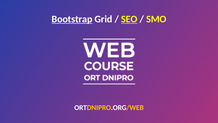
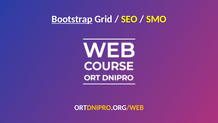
SEO underline: present -> none (129, 19)
